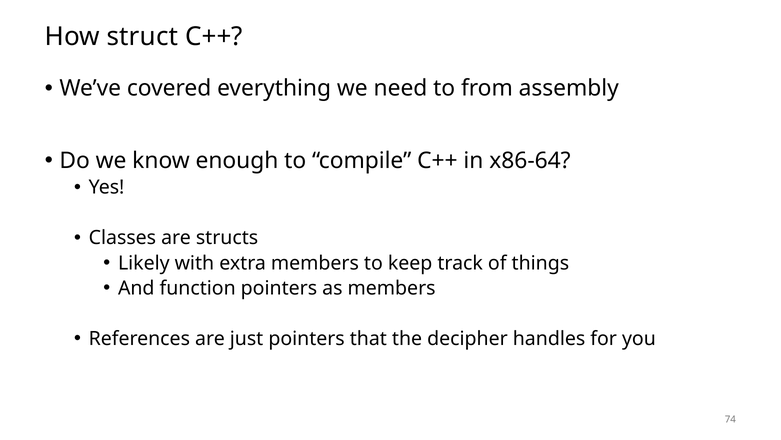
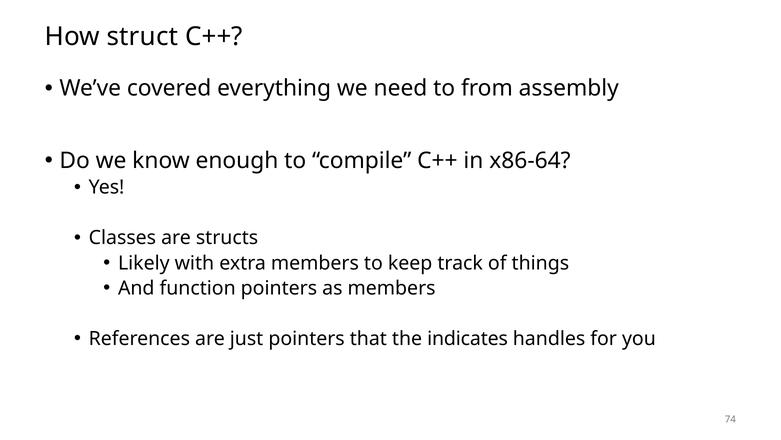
decipher: decipher -> indicates (468, 338)
